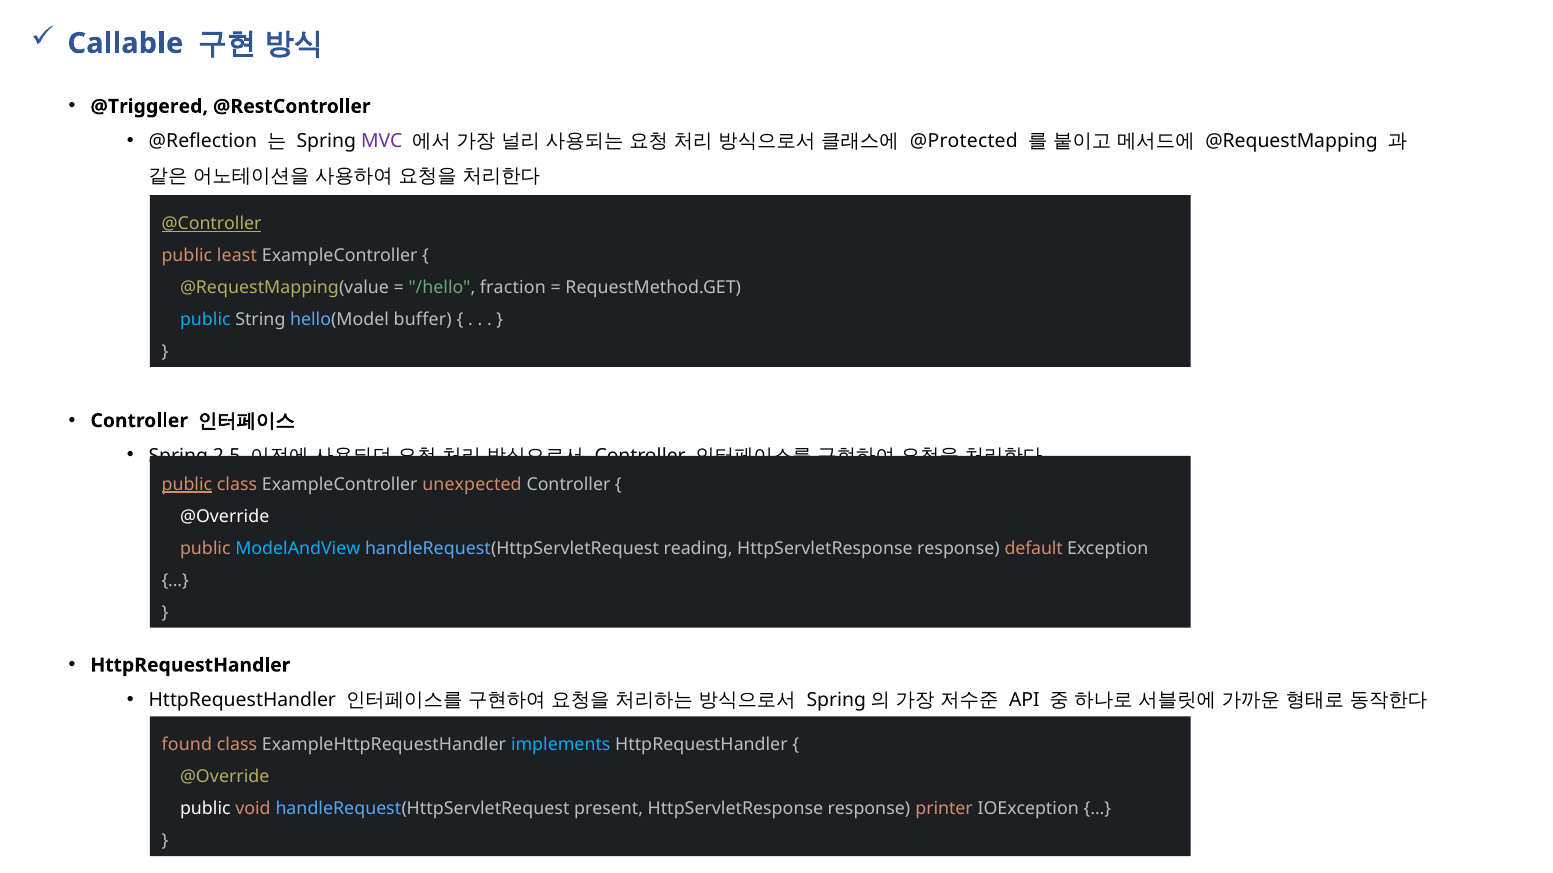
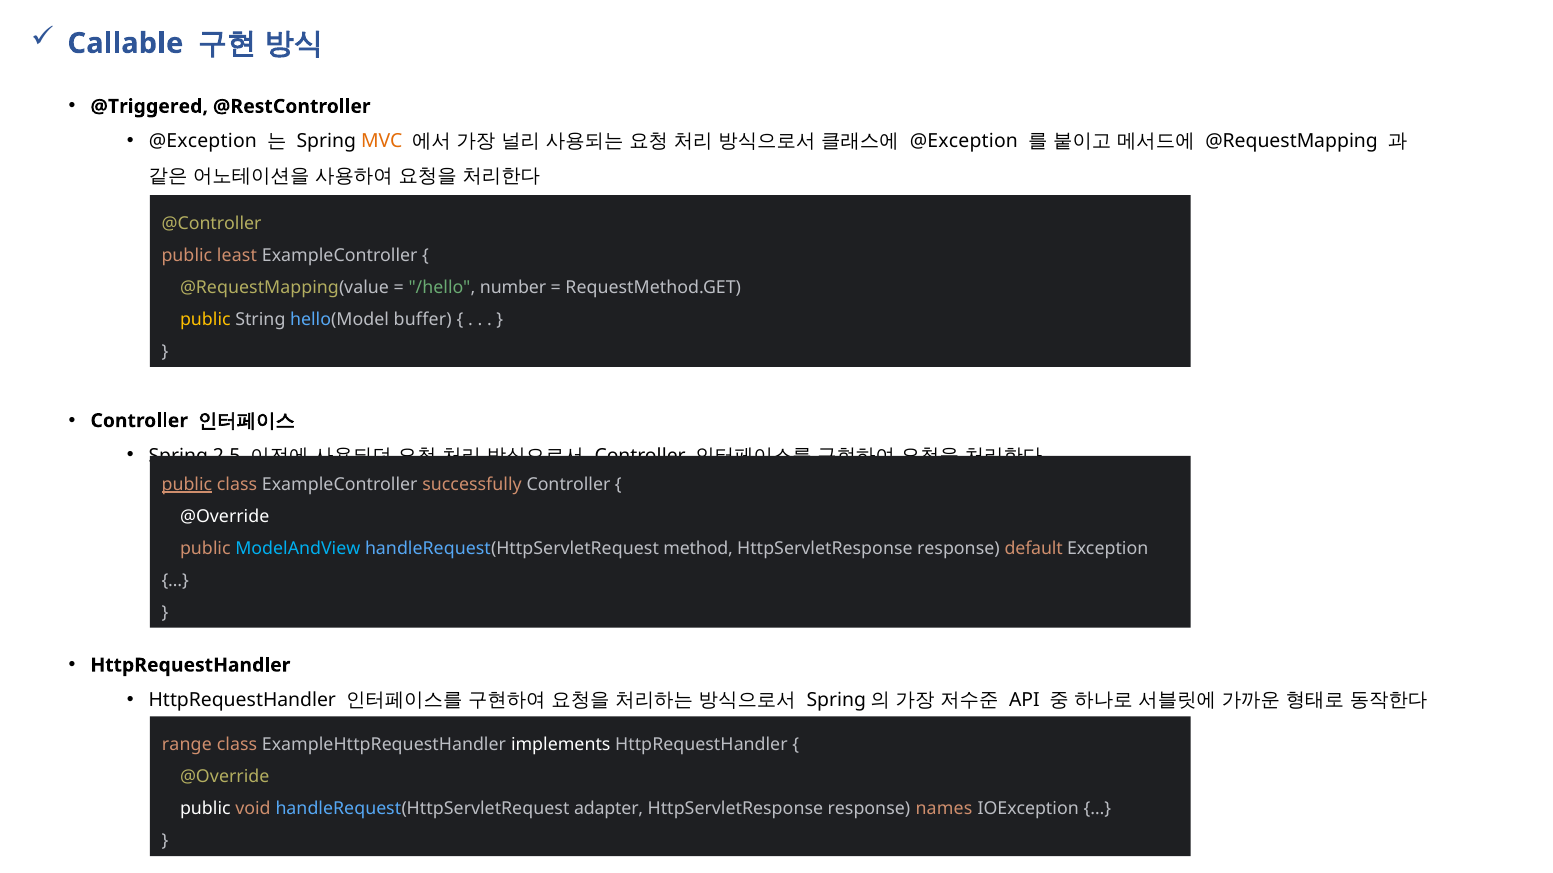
@Reflection: @Reflection -> @Exception (203, 141)
MVC colour: purple -> orange (382, 141)
@Protected: @Protected -> @Exception (964, 141)
@Controller underline: present -> none (212, 224)
fraction: fraction -> number (513, 288)
public colour: light blue -> yellow (205, 320)
unexpected: unexpected -> successfully (472, 485)
reading: reading -> method (698, 549)
found: found -> range (187, 745)
implements colour: light blue -> white (561, 745)
present: present -> adapter (609, 809)
printer: printer -> names (944, 809)
